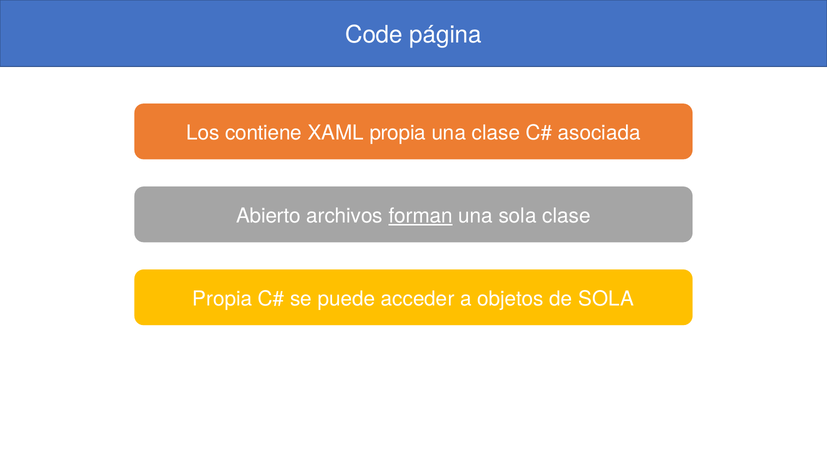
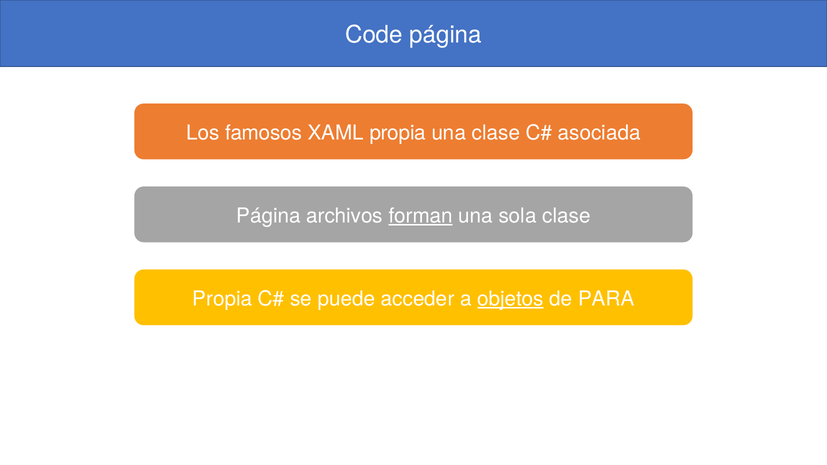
contiene: contiene -> famosos (264, 133)
Abierto: Abierto -> Página (268, 216)
objetos underline: none -> present (510, 299)
de SOLA: SOLA -> PARA (606, 299)
